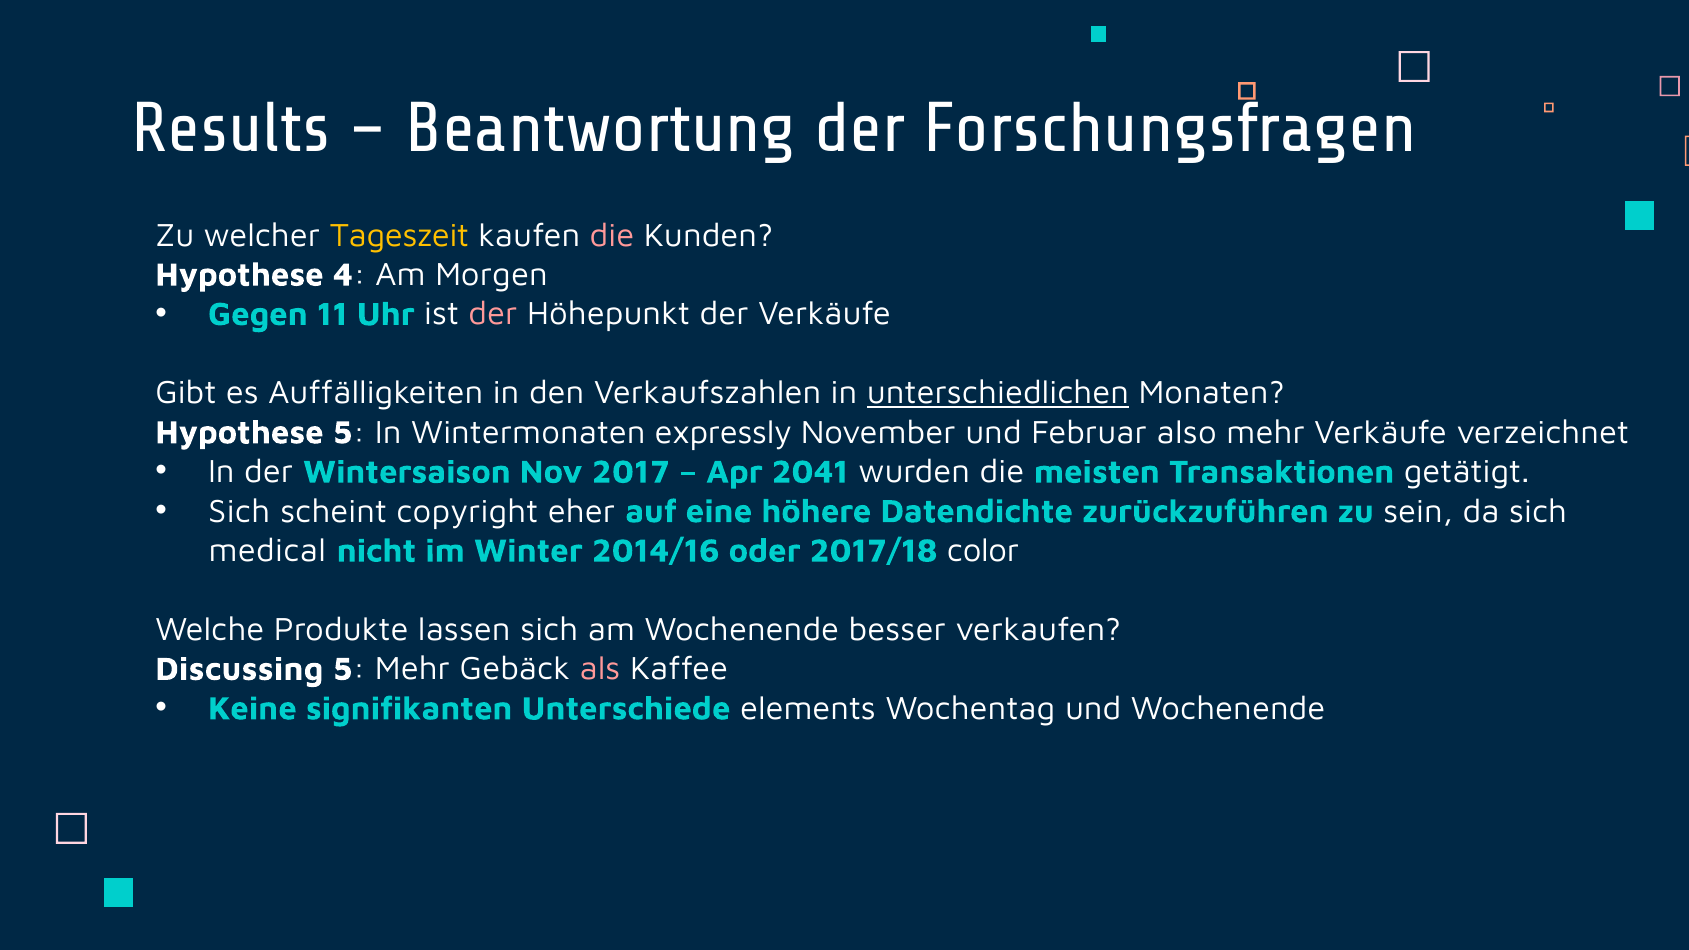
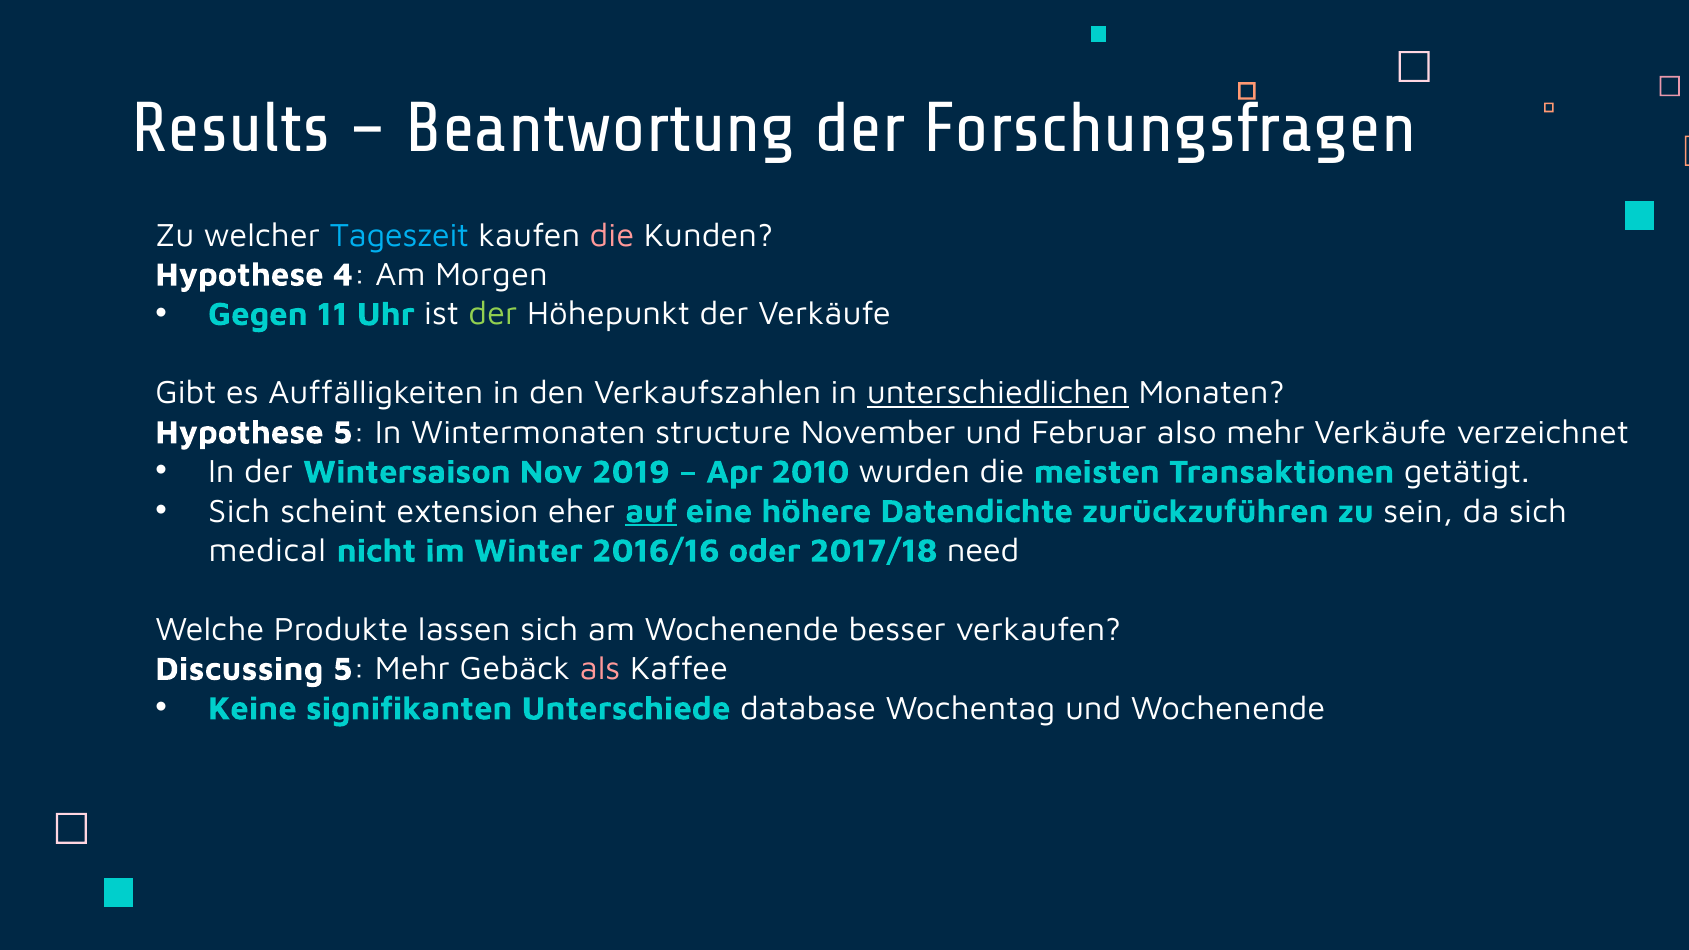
Tageszeit colour: yellow -> light blue (399, 235)
der colour: pink -> light green (493, 314)
expressly: expressly -> structure (723, 432)
2017: 2017 -> 2019 (631, 472)
2041: 2041 -> 2010 (810, 472)
copyright: copyright -> extension (468, 511)
auf underline: none -> present (651, 511)
2014/16: 2014/16 -> 2016/16 (656, 551)
color: color -> need (983, 551)
elements: elements -> database (808, 709)
